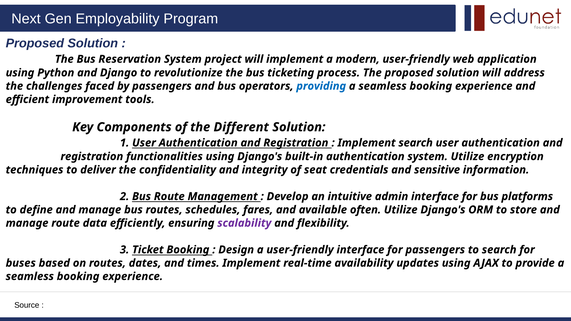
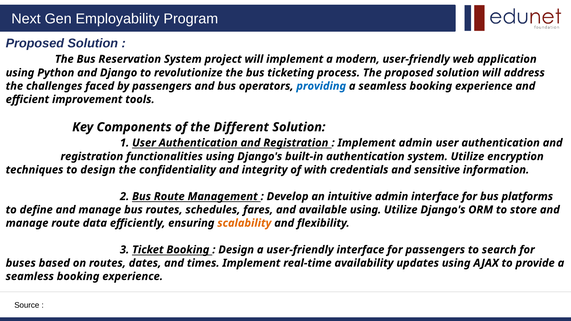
Implement search: search -> admin (416, 143)
to deliver: deliver -> design (98, 170)
seat: seat -> with (315, 170)
available often: often -> using (366, 210)
scalability colour: purple -> orange (244, 223)
